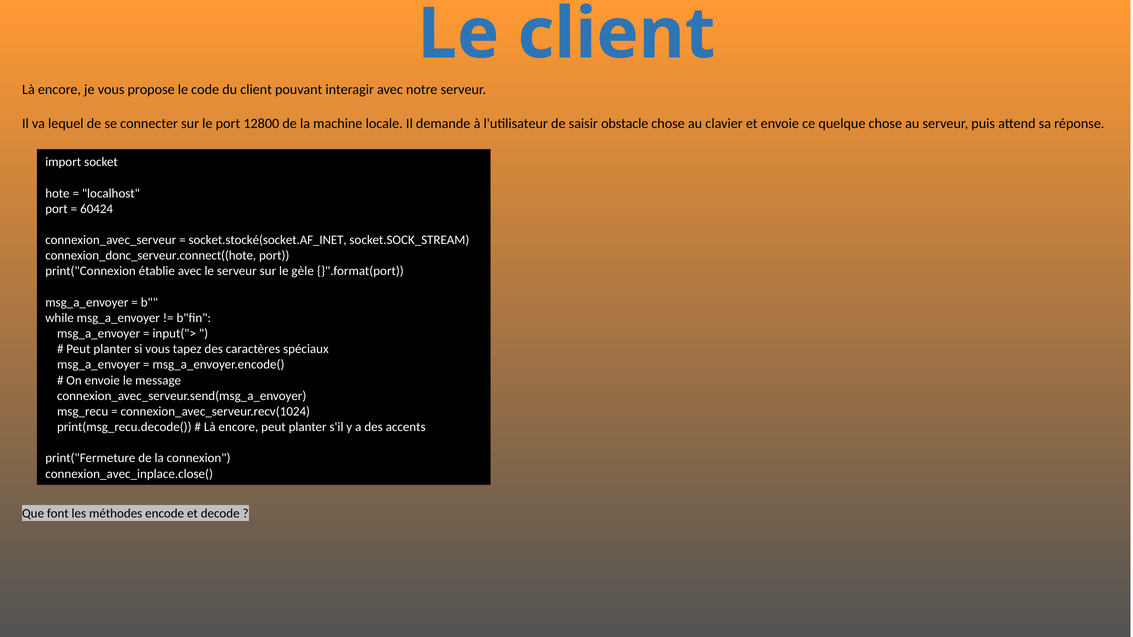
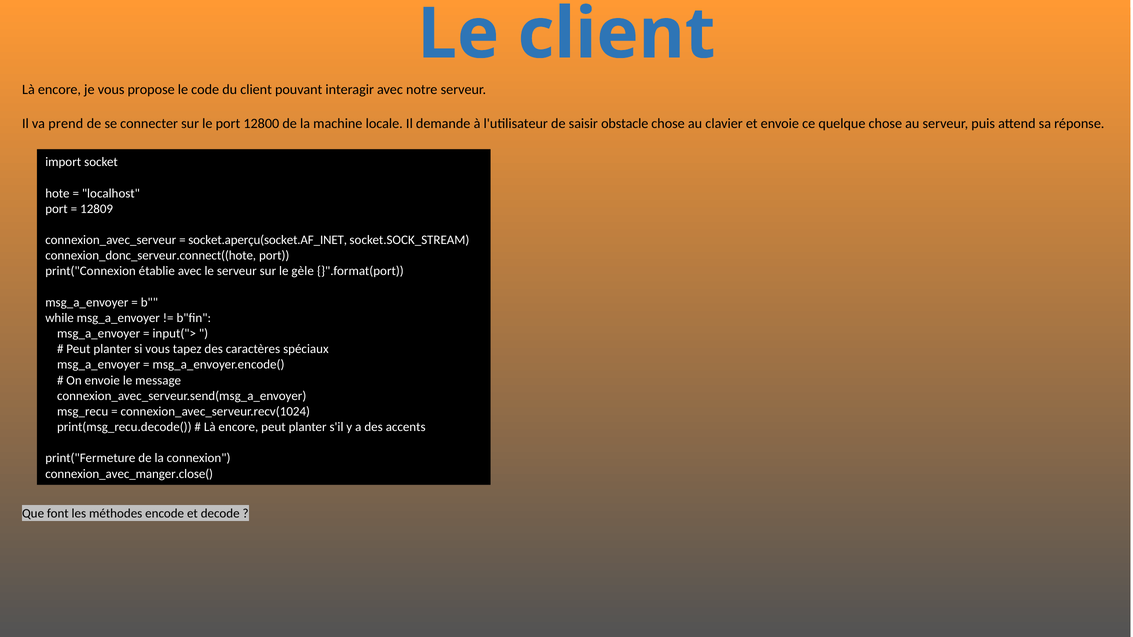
lequel: lequel -> prend (66, 124)
60424: 60424 -> 12809 (97, 209)
socket.stocké(socket.AF_INET: socket.stocké(socket.AF_INET -> socket.aperçu(socket.AF_INET (268, 240)
connexion_avec_inplace.close(: connexion_avec_inplace.close( -> connexion_avec_manger.close( (129, 474)
